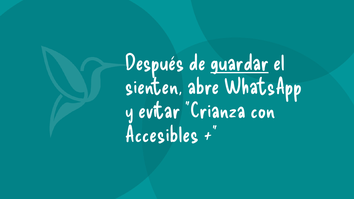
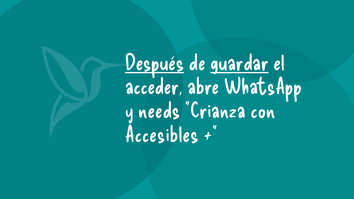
Después underline: none -> present (155, 63)
sienten: sienten -> acceder (154, 87)
evitar: evitar -> needs (159, 111)
